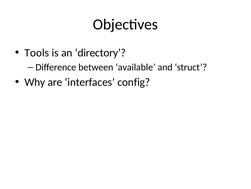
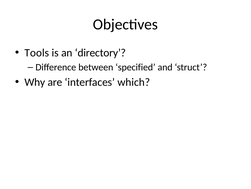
available: available -> specified (135, 67)
config: config -> which (134, 82)
